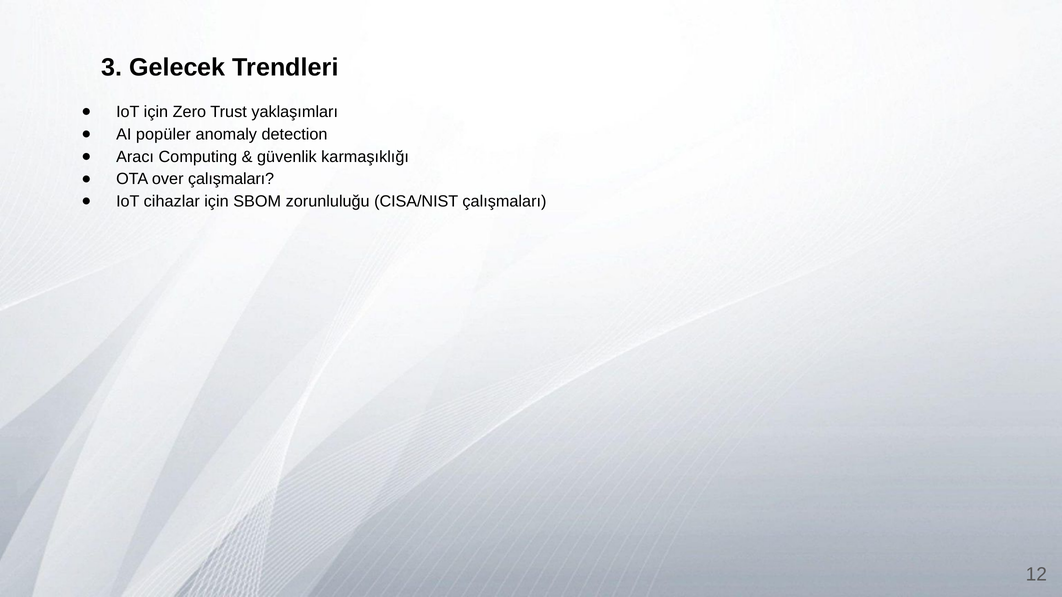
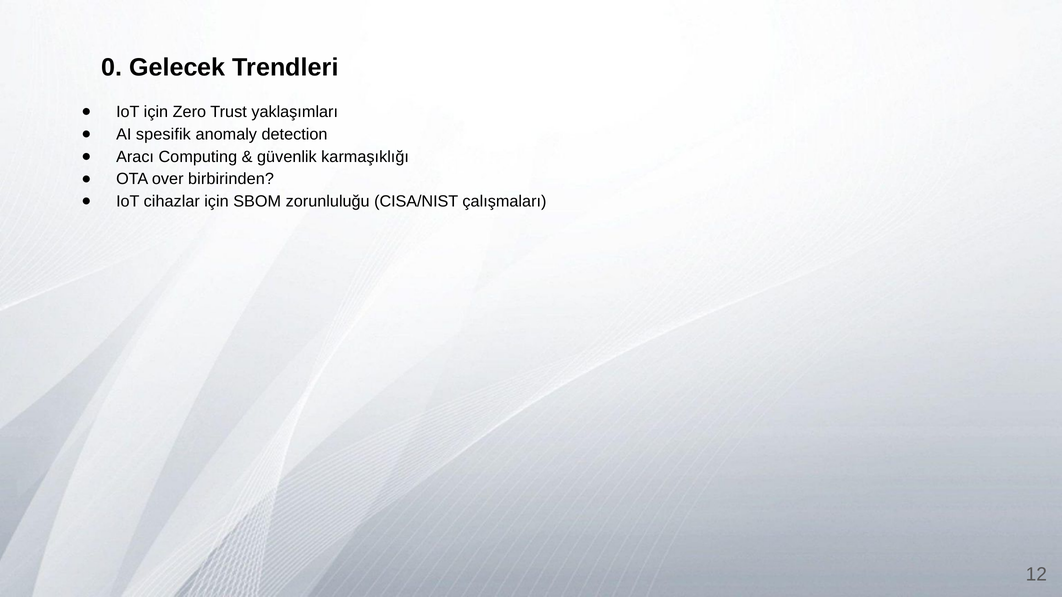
3: 3 -> 0 (112, 67)
popüler: popüler -> spesifik (163, 134)
over çalışmaları: çalışmaları -> birbirinden (231, 179)
